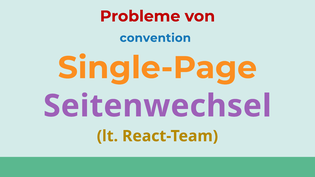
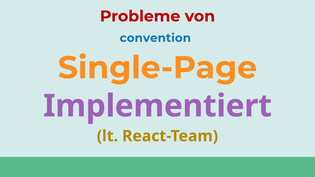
Seitenwechsel: Seitenwechsel -> Implementiert (158, 106)
